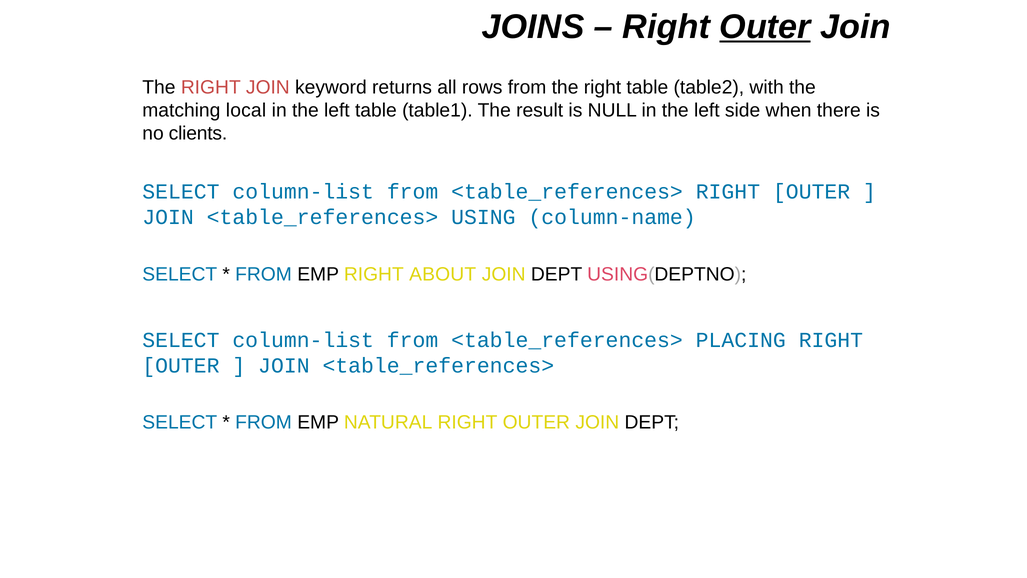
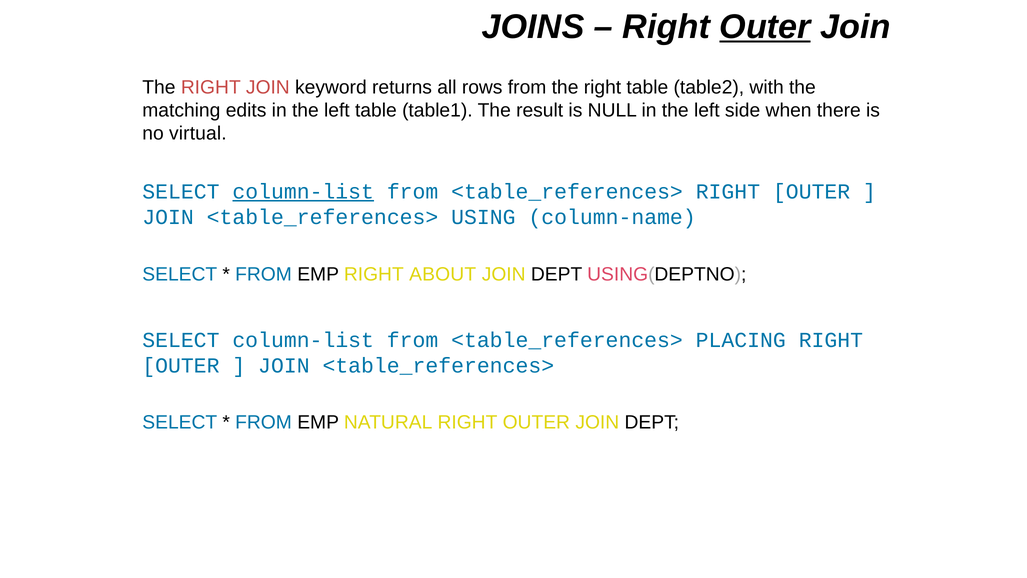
local: local -> edits (246, 110)
clients: clients -> virtual (198, 133)
column-list underline: none -> present (303, 191)
